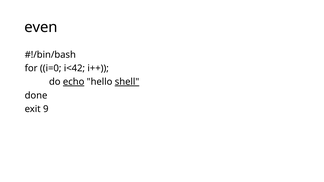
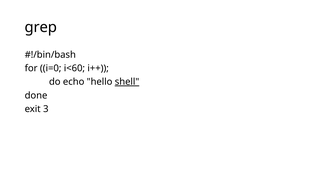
even: even -> grep (41, 27)
i<42: i<42 -> i<60 (74, 68)
echo underline: present -> none (74, 82)
9: 9 -> 3 (46, 109)
